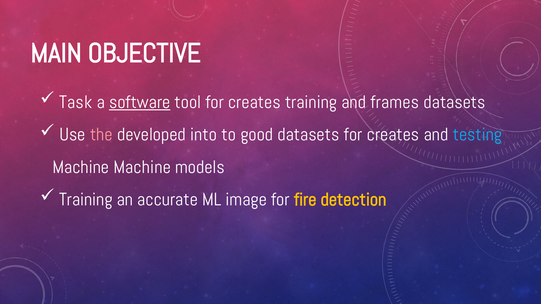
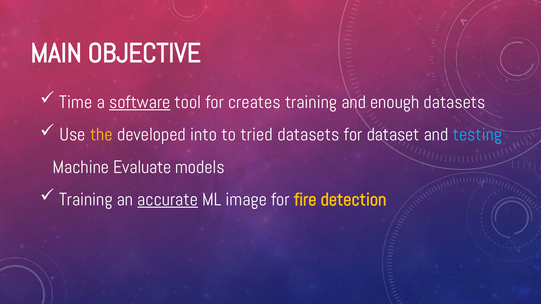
Task: Task -> Time (76, 102)
frames: frames -> enough (395, 102)
the colour: pink -> yellow (101, 135)
good: good -> tried (257, 135)
datasets for creates: creates -> dataset (393, 135)
Machine Machine: Machine -> Evaluate (142, 167)
accurate underline: none -> present (168, 200)
